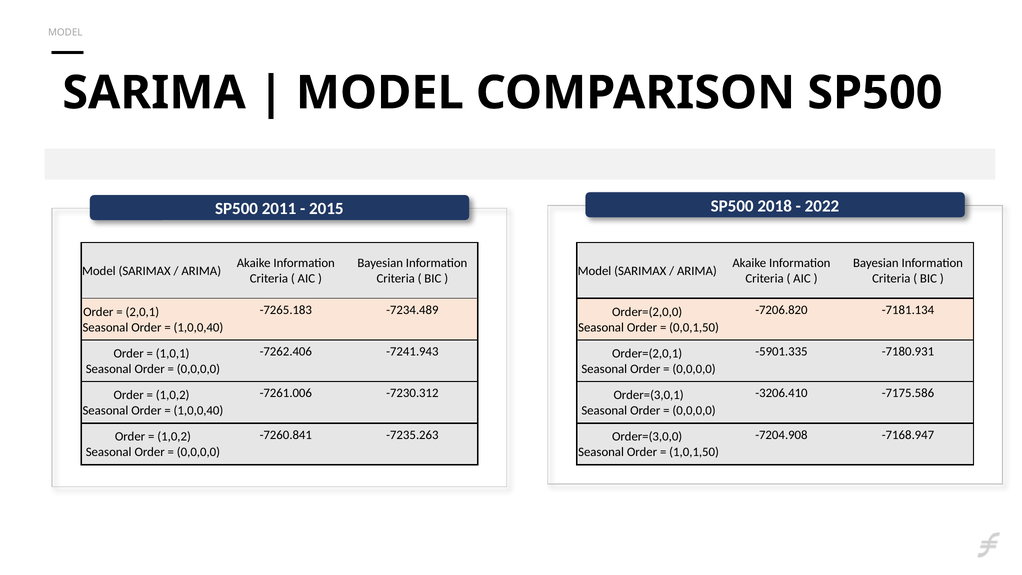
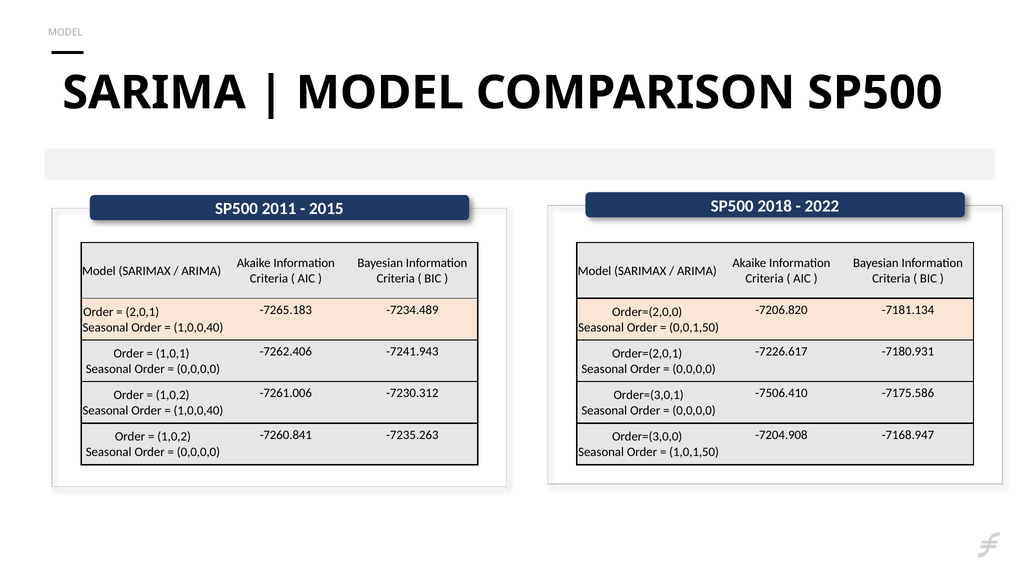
-5901.335: -5901.335 -> -7226.617 (781, 352)
-3206.410: -3206.410 -> -7506.410 (781, 393)
